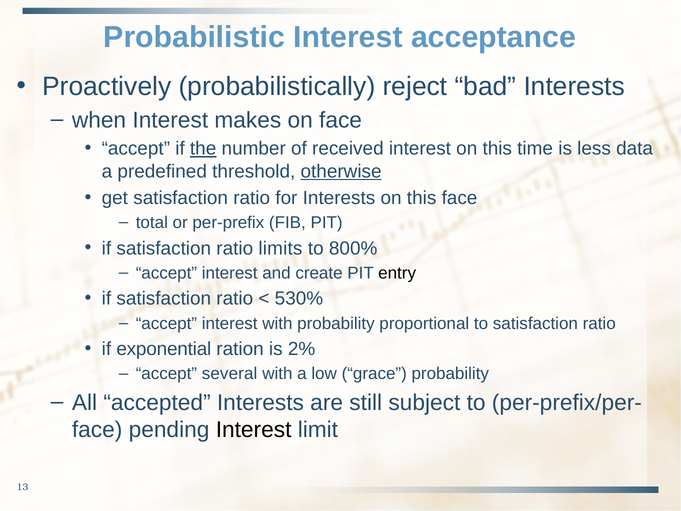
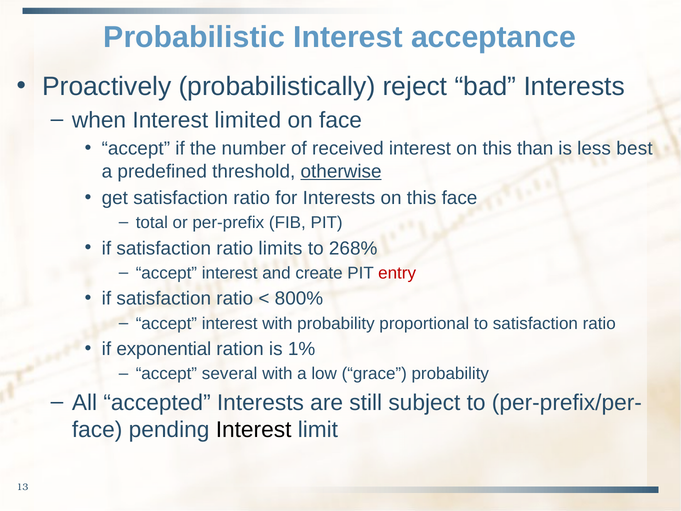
makes: makes -> limited (248, 120)
the underline: present -> none (203, 149)
time: time -> than (535, 149)
data: data -> best (634, 149)
800%: 800% -> 268% (353, 248)
entry colour: black -> red (397, 273)
530%: 530% -> 800% (299, 298)
2%: 2% -> 1% (302, 349)
